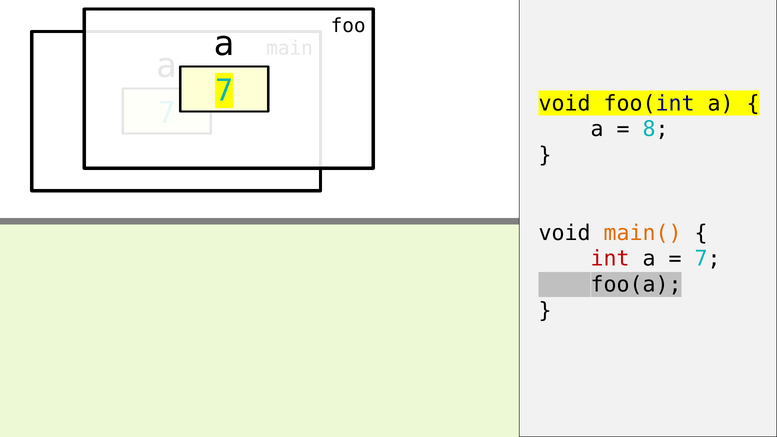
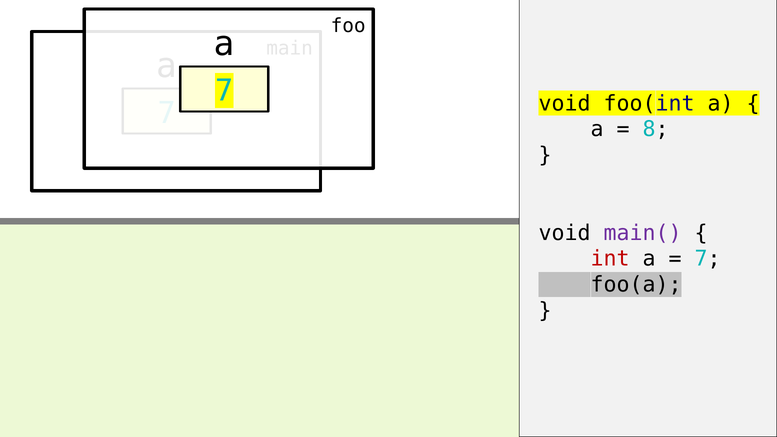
main( colour: orange -> purple (643, 233)
